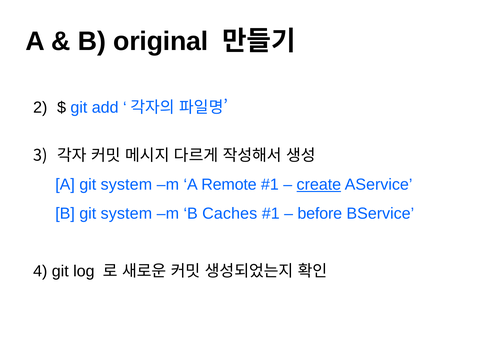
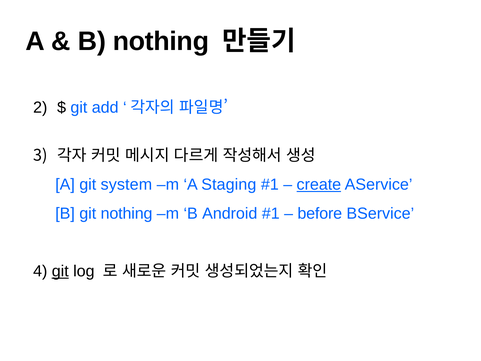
B original: original -> nothing (161, 41)
Remote: Remote -> Staging (229, 184)
B git system: system -> nothing (127, 213)
Caches: Caches -> Android (230, 213)
git underline: none -> present (60, 271)
